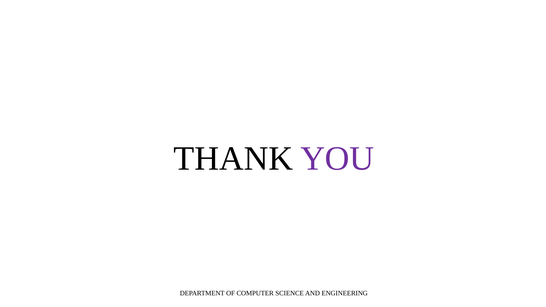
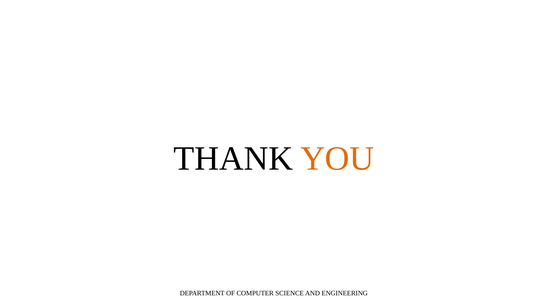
YOU colour: purple -> orange (337, 159)
